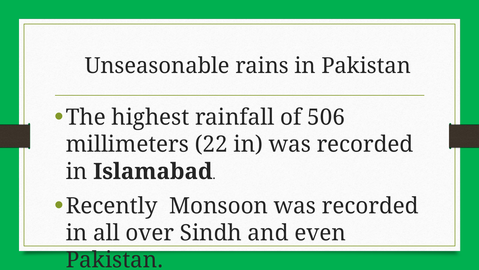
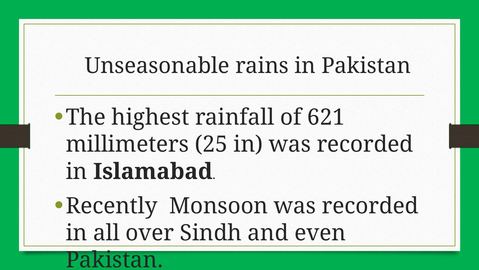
506: 506 -> 621 (326, 117)
22: 22 -> 25 (211, 144)
